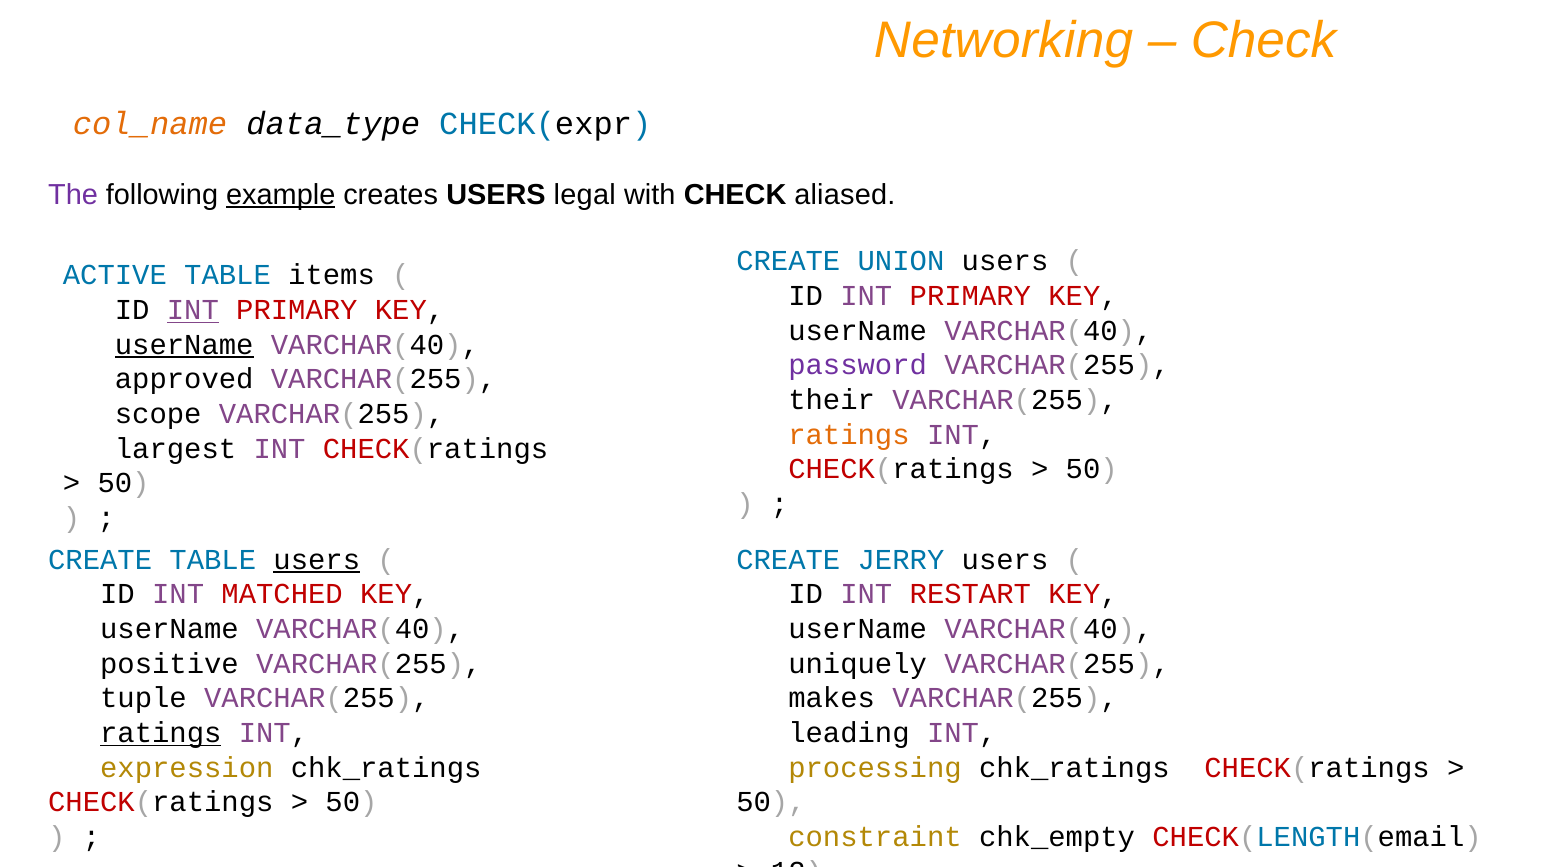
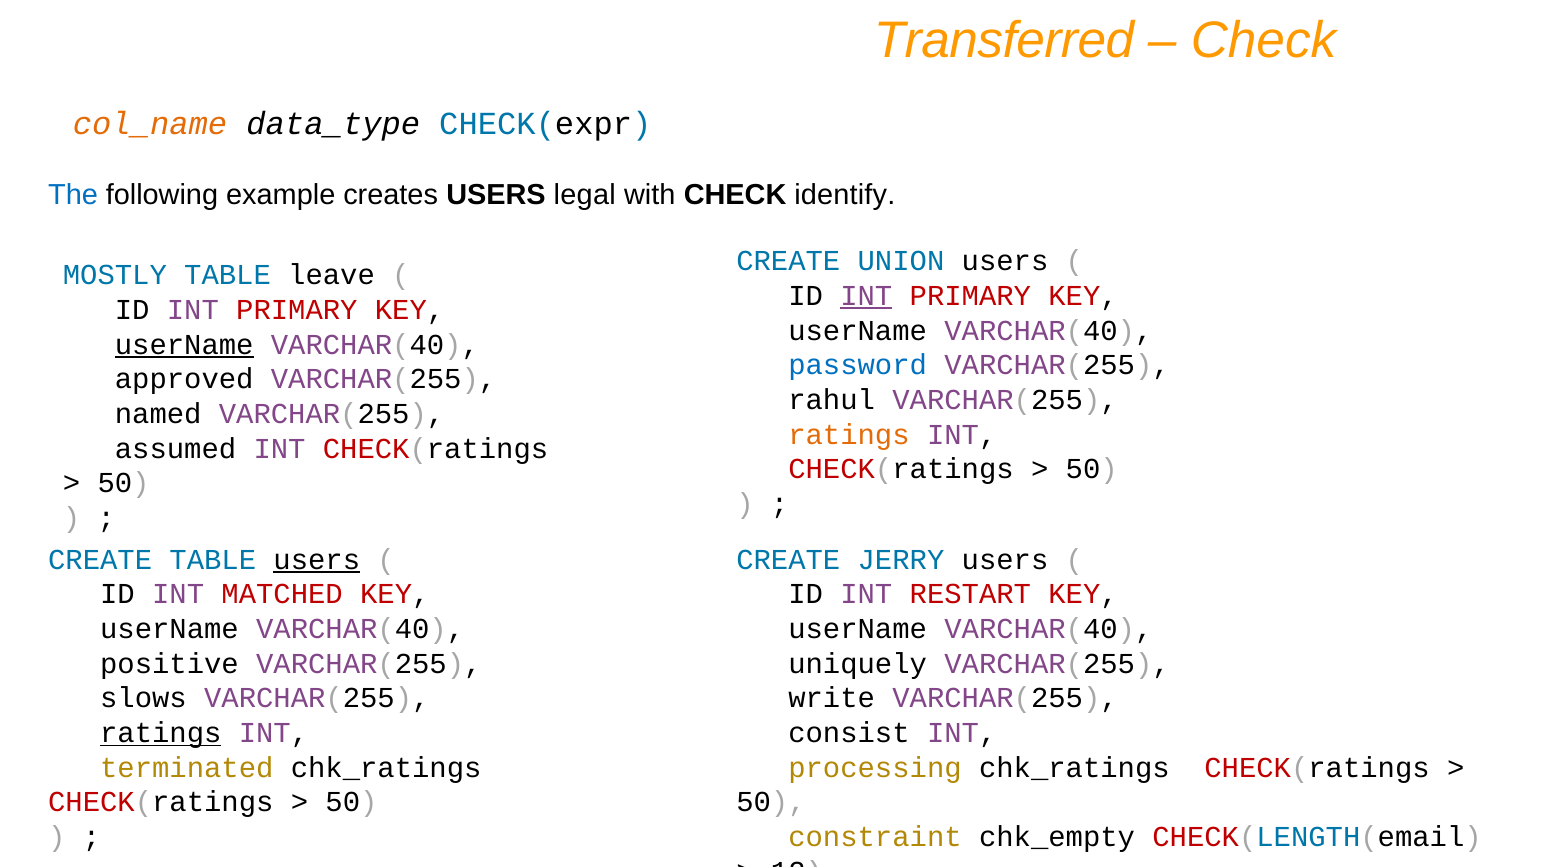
Networking: Networking -> Transferred (1004, 40)
The colour: purple -> blue (73, 194)
example underline: present -> none (281, 194)
aliased: aliased -> identify (845, 194)
ACTIVE: ACTIVE -> MOSTLY (115, 275)
items: items -> leave (332, 275)
INT underline: none -> present (866, 296)
INT underline: present -> none (193, 310)
password colour: purple -> blue (858, 365)
their: their -> rahul (832, 400)
scope: scope -> named (158, 414)
largest: largest -> assumed (176, 449)
tuple: tuple -> slows (143, 698)
makes: makes -> write (832, 698)
leading: leading -> consist (849, 733)
expression: expression -> terminated (187, 767)
